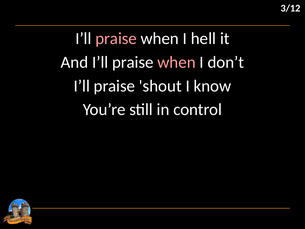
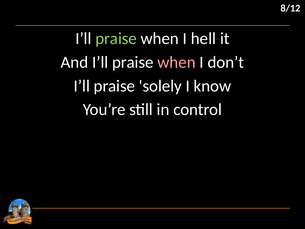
3/12: 3/12 -> 8/12 (290, 8)
praise colour: pink -> light green (116, 38)
shout: shout -> solely (160, 86)
